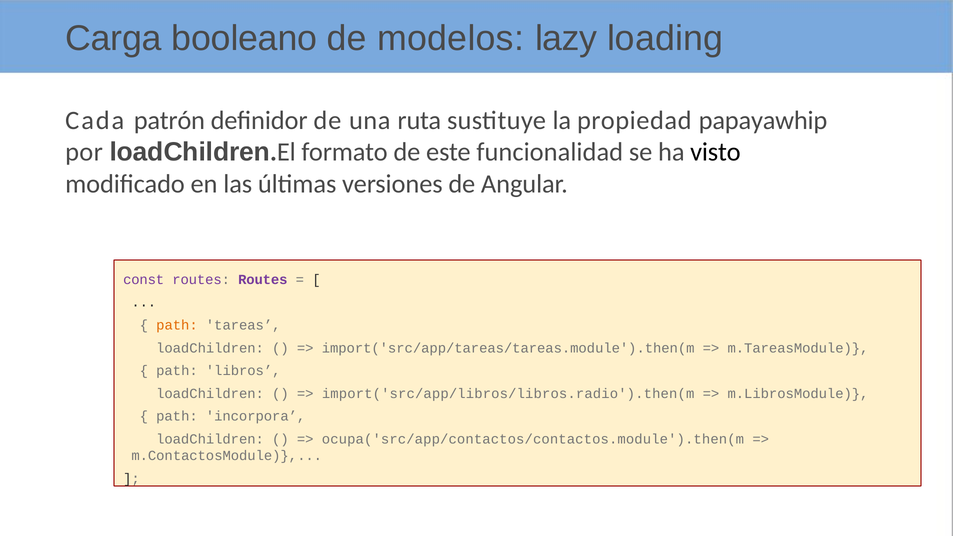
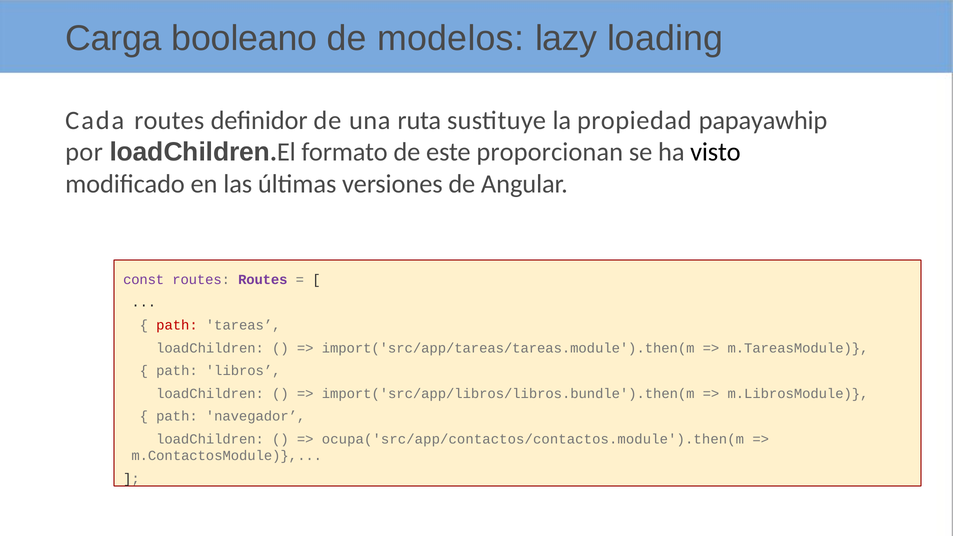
Cada patrón: patrón -> routes (169, 120)
funcionalidad: funcionalidad -> proporcionan (550, 152)
path colour: orange -> red (177, 325)
import('src/app/libros/libros.radio').then(m: import('src/app/libros/libros.radio').then(m -> import('src/app/libros/libros.bundle').then(m (508, 394)
incorpora: incorpora -> navegador (256, 416)
